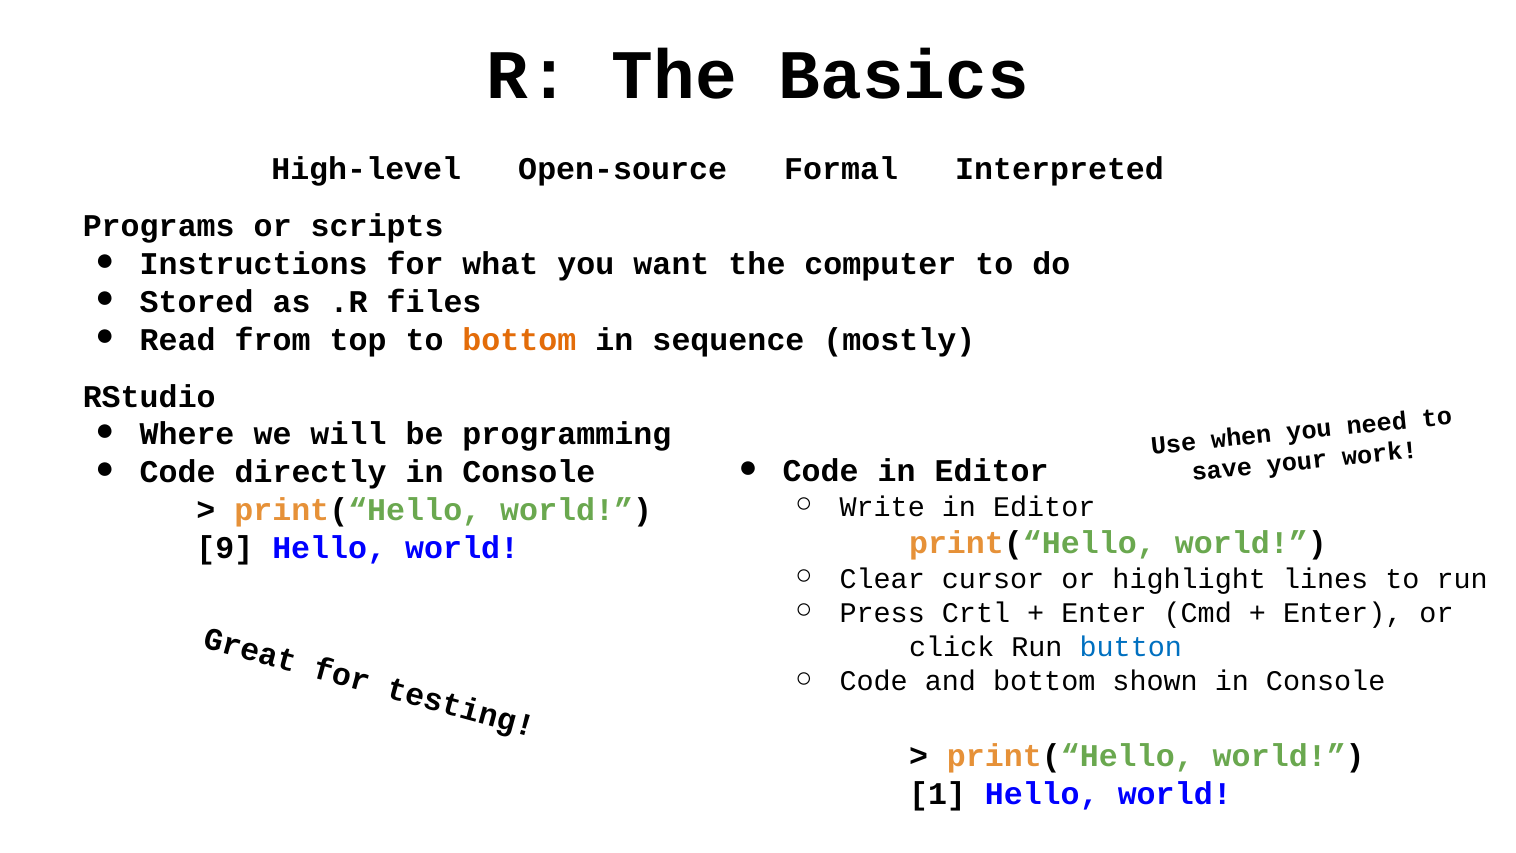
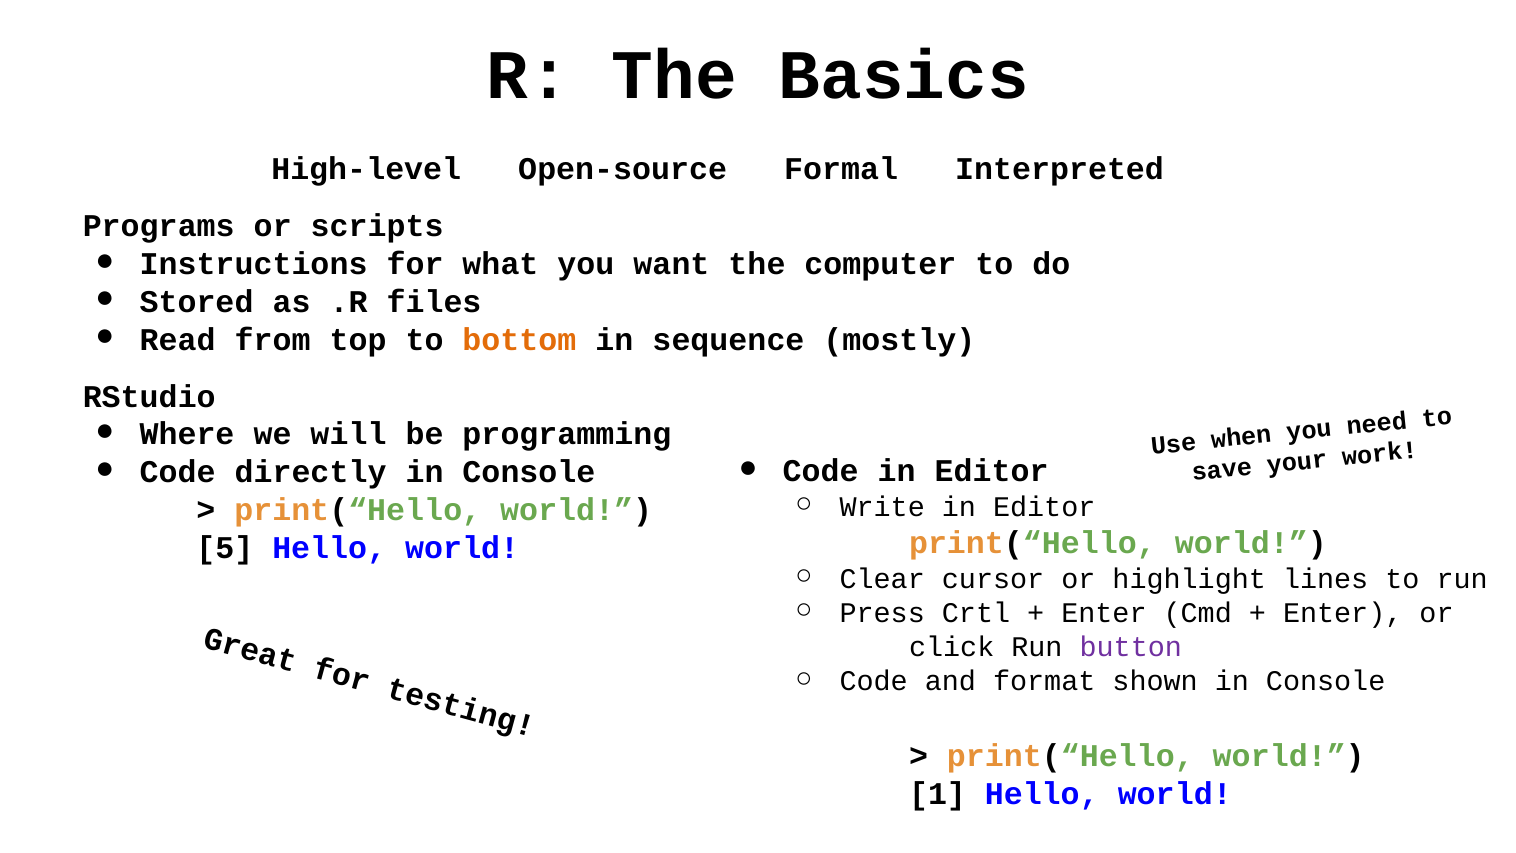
9: 9 -> 5 (225, 548)
button colour: blue -> purple (1131, 647)
and bottom: bottom -> format (1044, 681)
